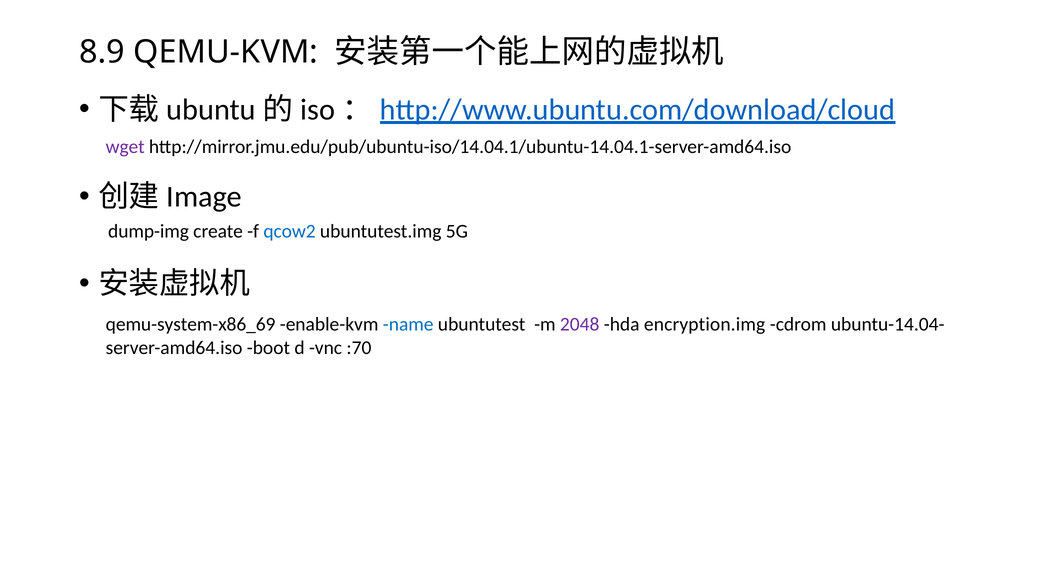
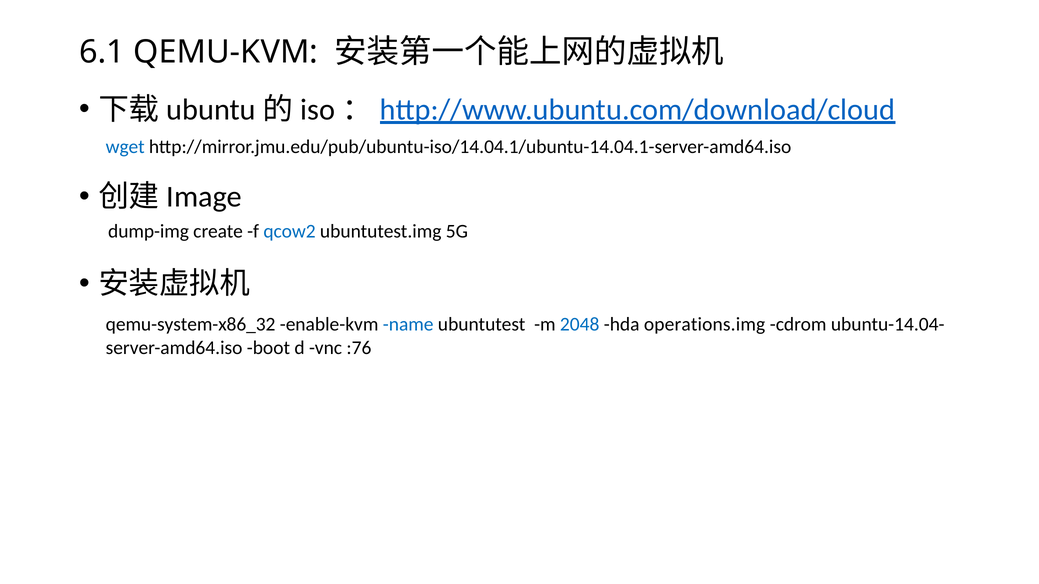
8.9: 8.9 -> 6.1 (102, 52)
wget colour: purple -> blue (125, 147)
qemu-system-x86_69: qemu-system-x86_69 -> qemu-system-x86_32 (191, 325)
2048 colour: purple -> blue (580, 325)
encryption.img: encryption.img -> operations.img (705, 325)
:70: :70 -> :76 (359, 348)
